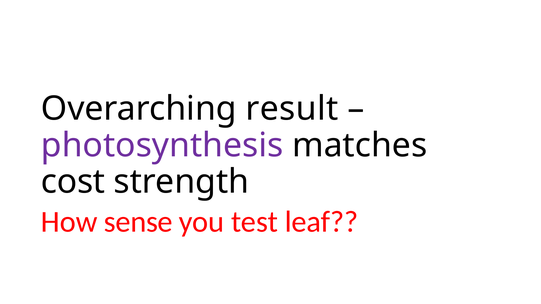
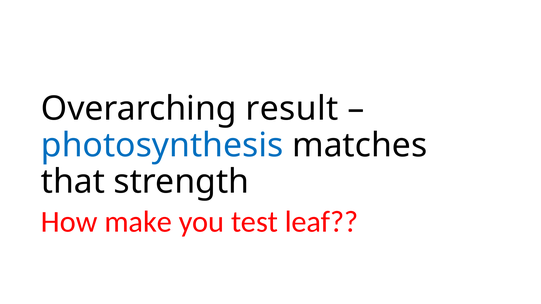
photosynthesis colour: purple -> blue (162, 145)
cost: cost -> that (73, 182)
sense: sense -> make (138, 222)
